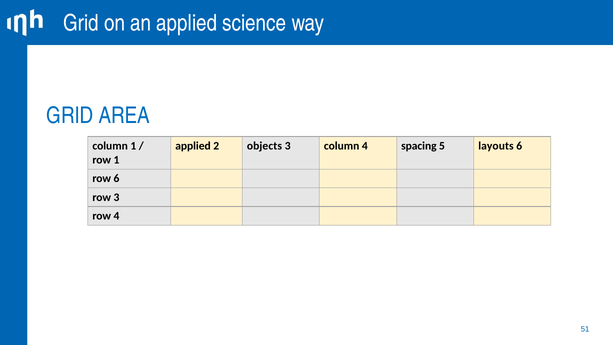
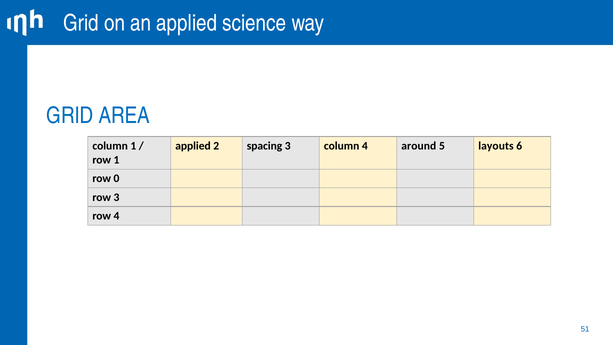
objects: objects -> spacing (265, 146)
spacing: spacing -> around (419, 146)
row 6: 6 -> 0 (117, 179)
